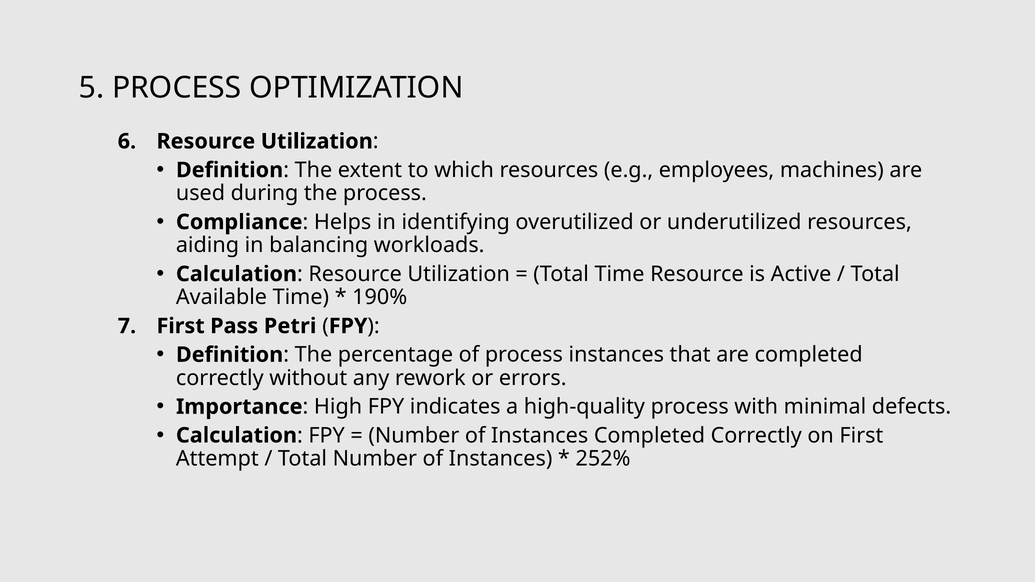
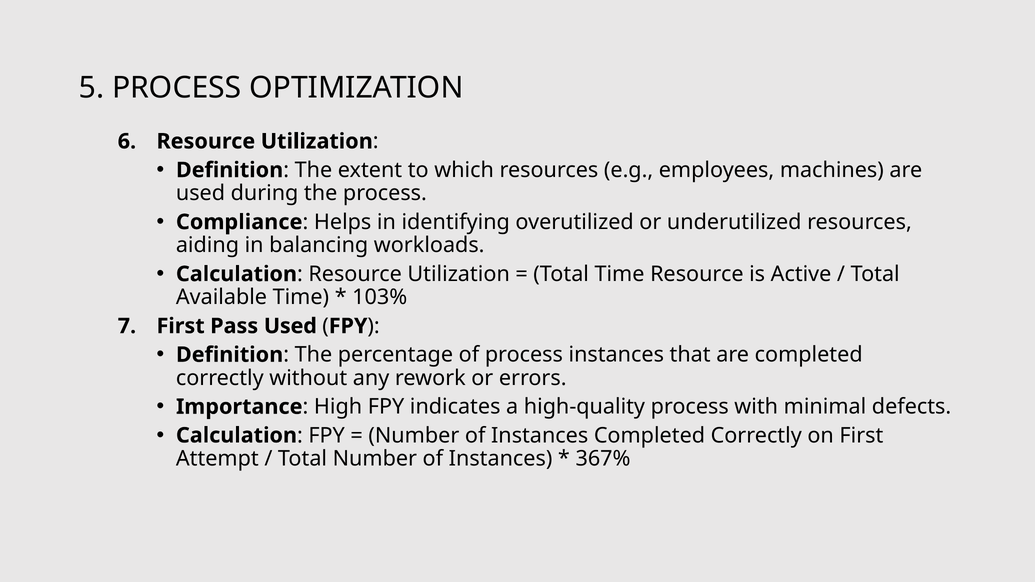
190%: 190% -> 103% (380, 297)
Pass Petri: Petri -> Used (290, 326)
252%: 252% -> 367% (603, 459)
